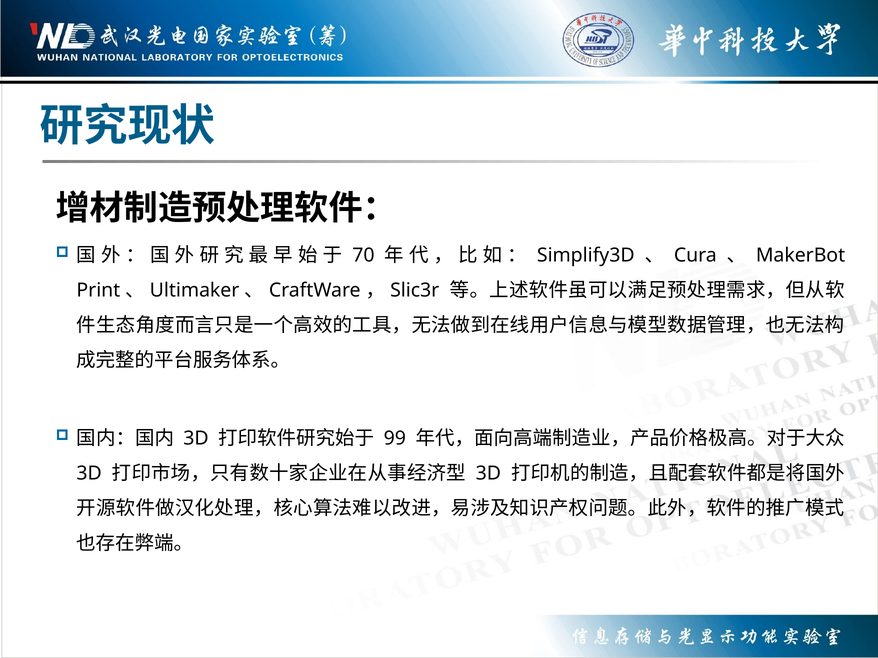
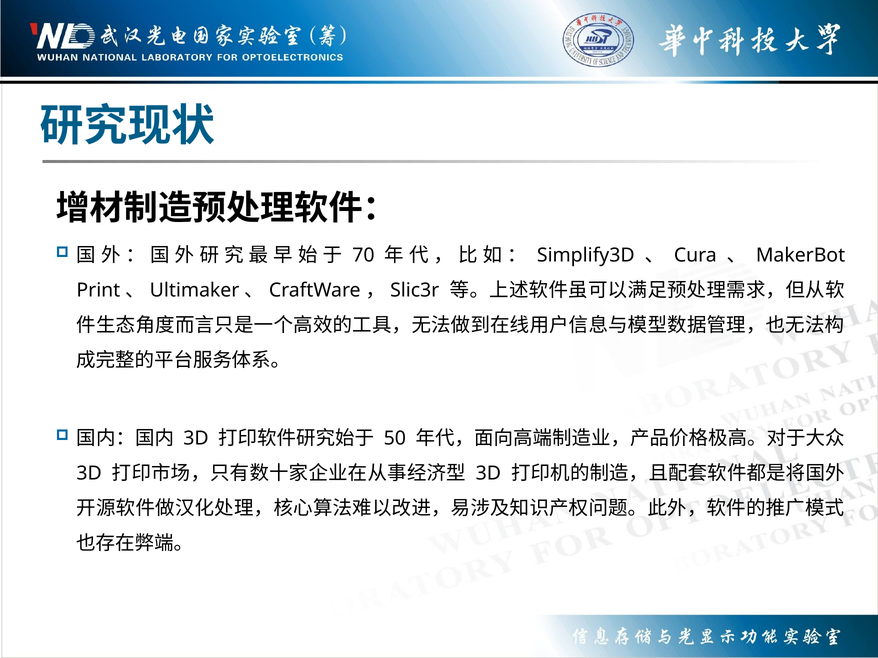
99: 99 -> 50 (395, 439)
